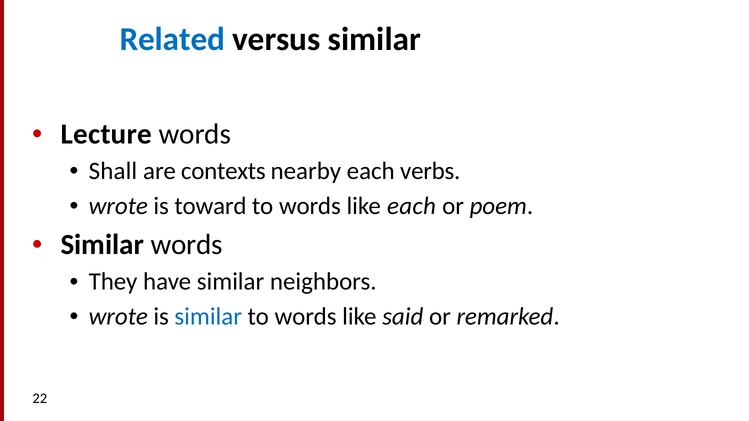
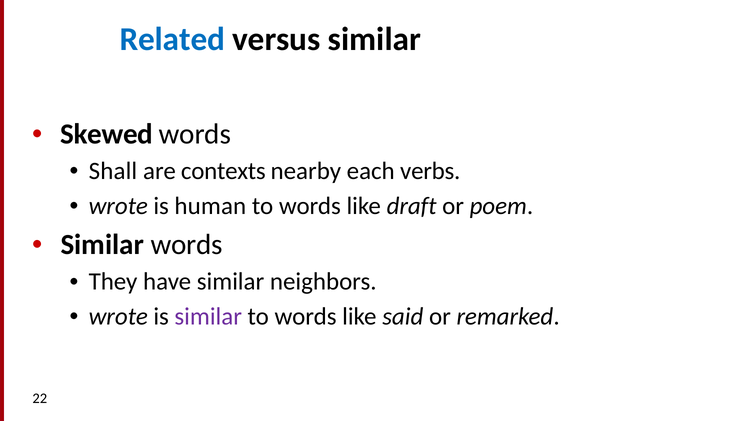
Lecture: Lecture -> Skewed (107, 134)
toward: toward -> human (210, 206)
like each: each -> draft (412, 206)
similar colour: blue -> purple (208, 317)
